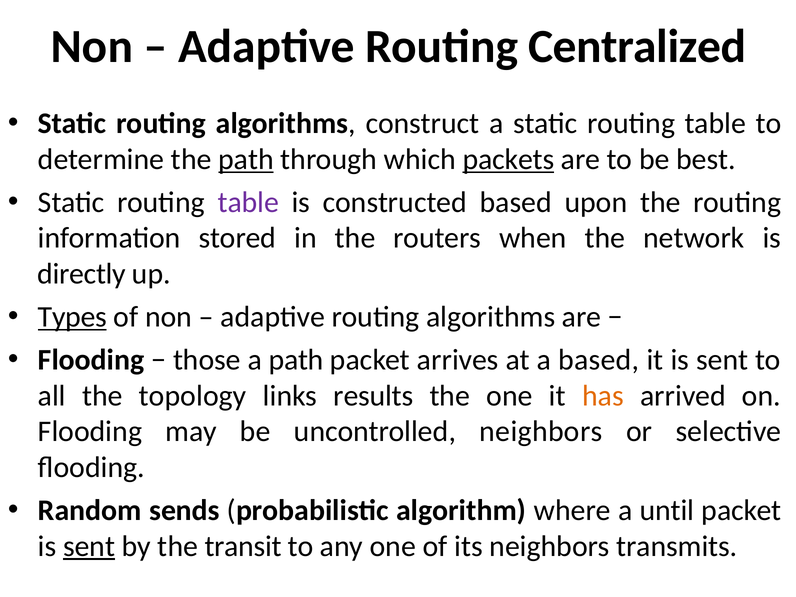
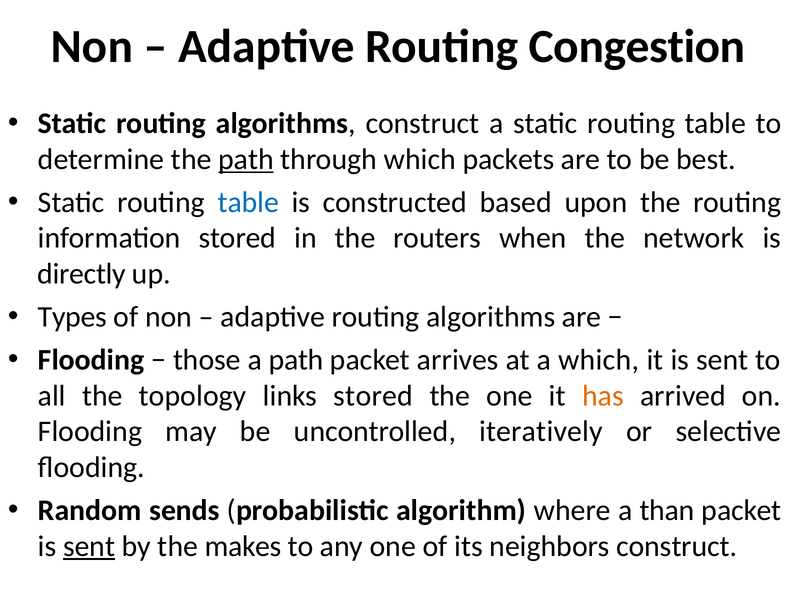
Centralized: Centralized -> Congestion (637, 46)
packets underline: present -> none (509, 159)
table colour: purple -> blue (248, 202)
Types underline: present -> none (72, 317)
a based: based -> which (599, 360)
links results: results -> stored (373, 396)
uncontrolled neighbors: neighbors -> iteratively (541, 432)
until: until -> than (667, 510)
transit: transit -> makes (243, 546)
neighbors transmits: transmits -> construct (677, 546)
